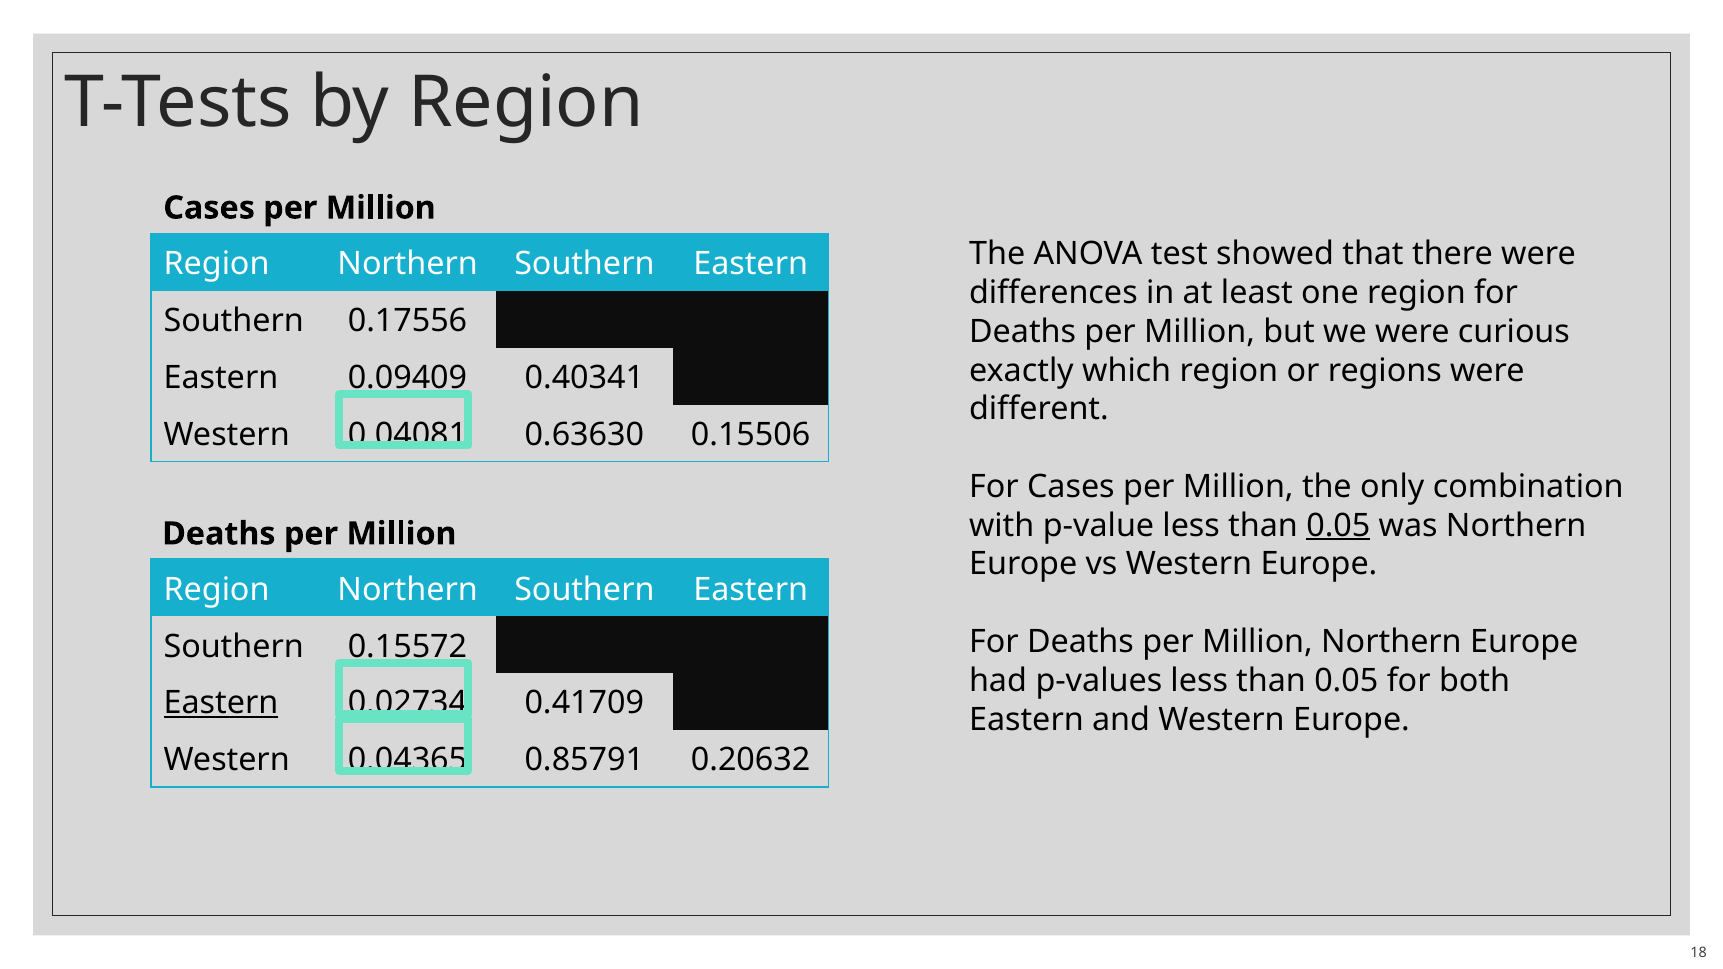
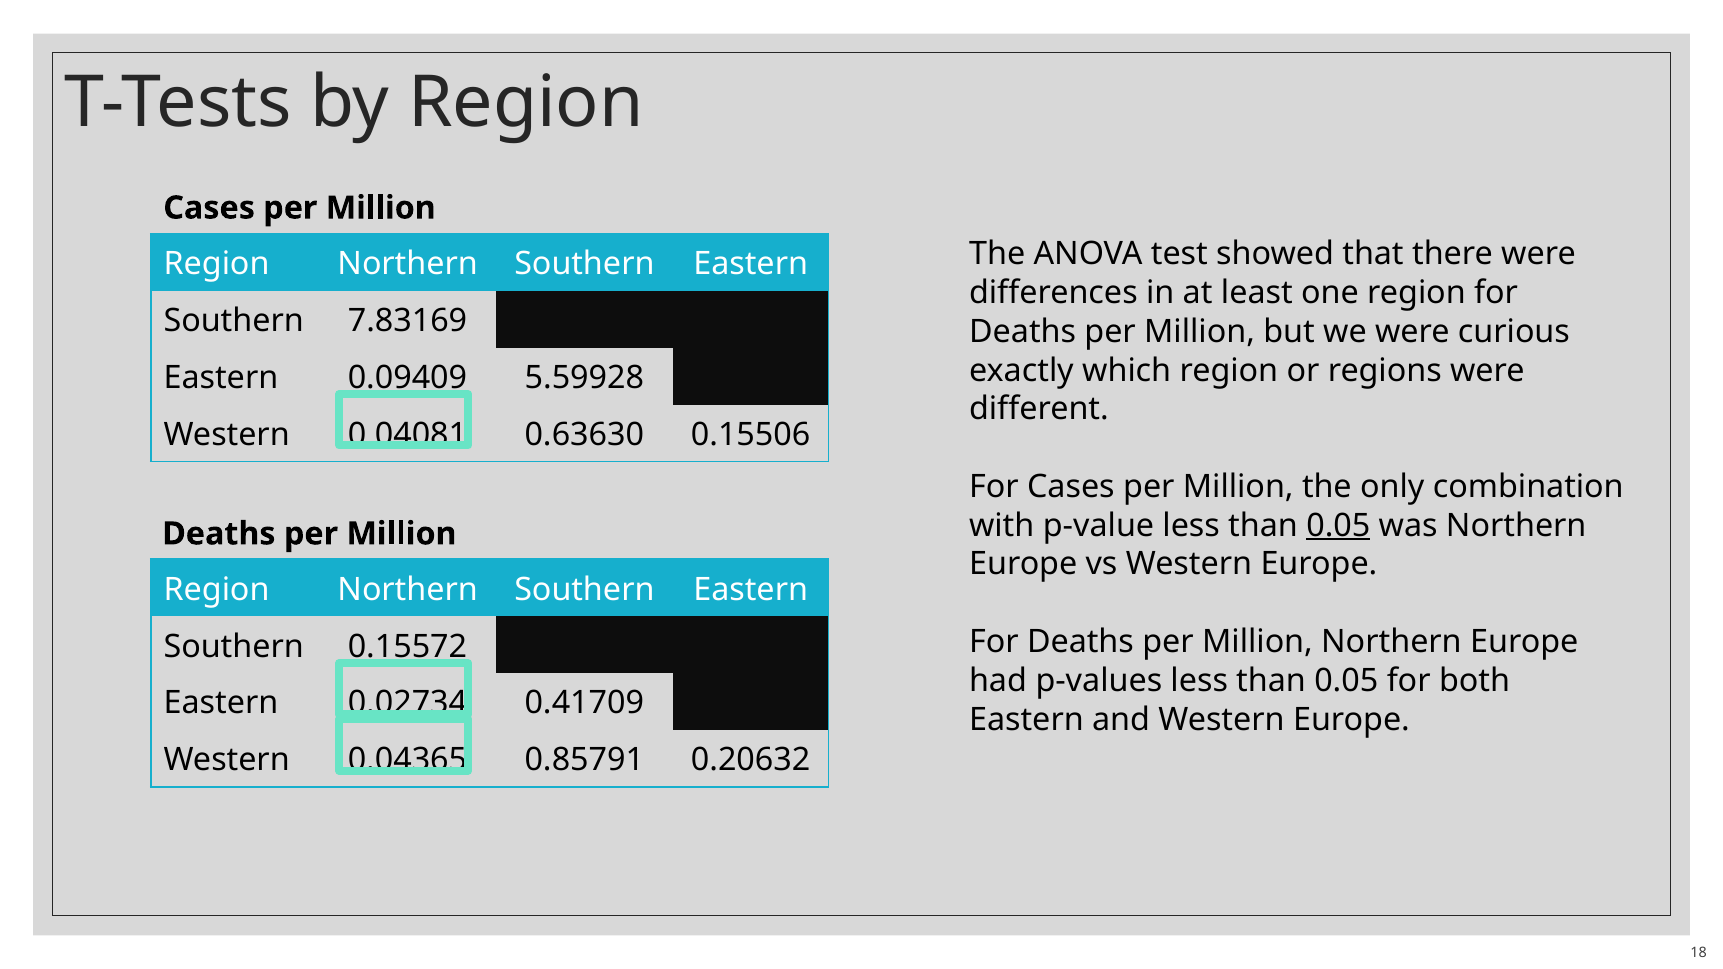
0.17556: 0.17556 -> 7.83169 (408, 321)
0.40341: 0.40341 -> 5.59928 (584, 378)
Eastern underline: present -> none (221, 703)
